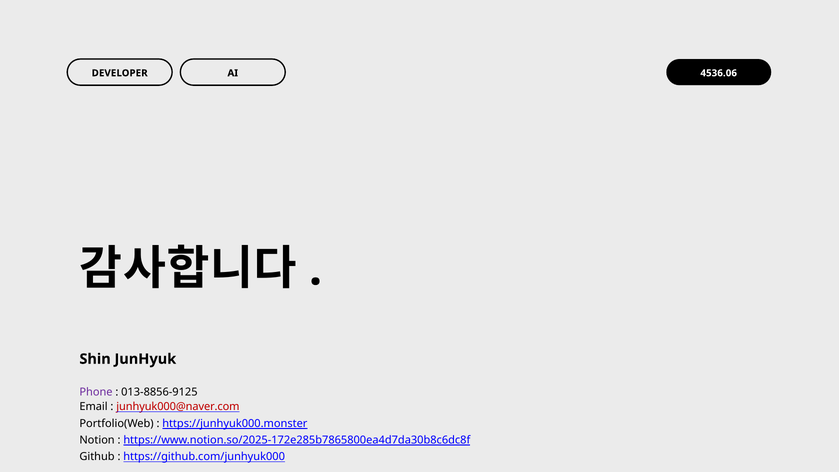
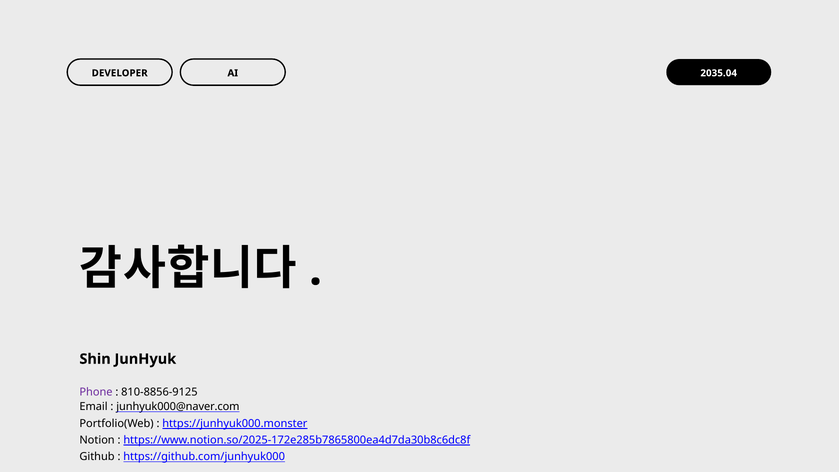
4536.06: 4536.06 -> 2035.04 (719, 73)
013-8856-9125: 013-8856-9125 -> 810-8856-9125 (159, 392)
junhyuk000@naver.com colour: red -> black (178, 407)
